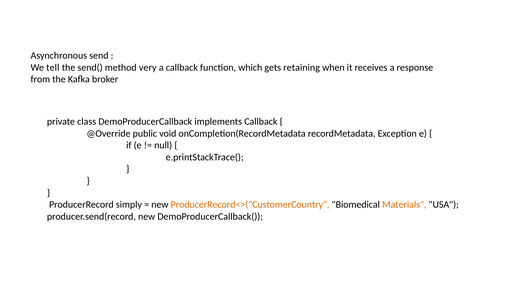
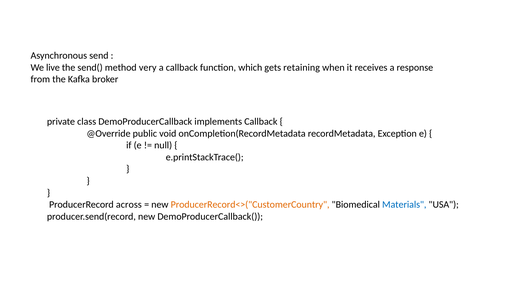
tell: tell -> live (53, 67)
simply: simply -> across (129, 205)
Materials colour: orange -> blue (404, 205)
